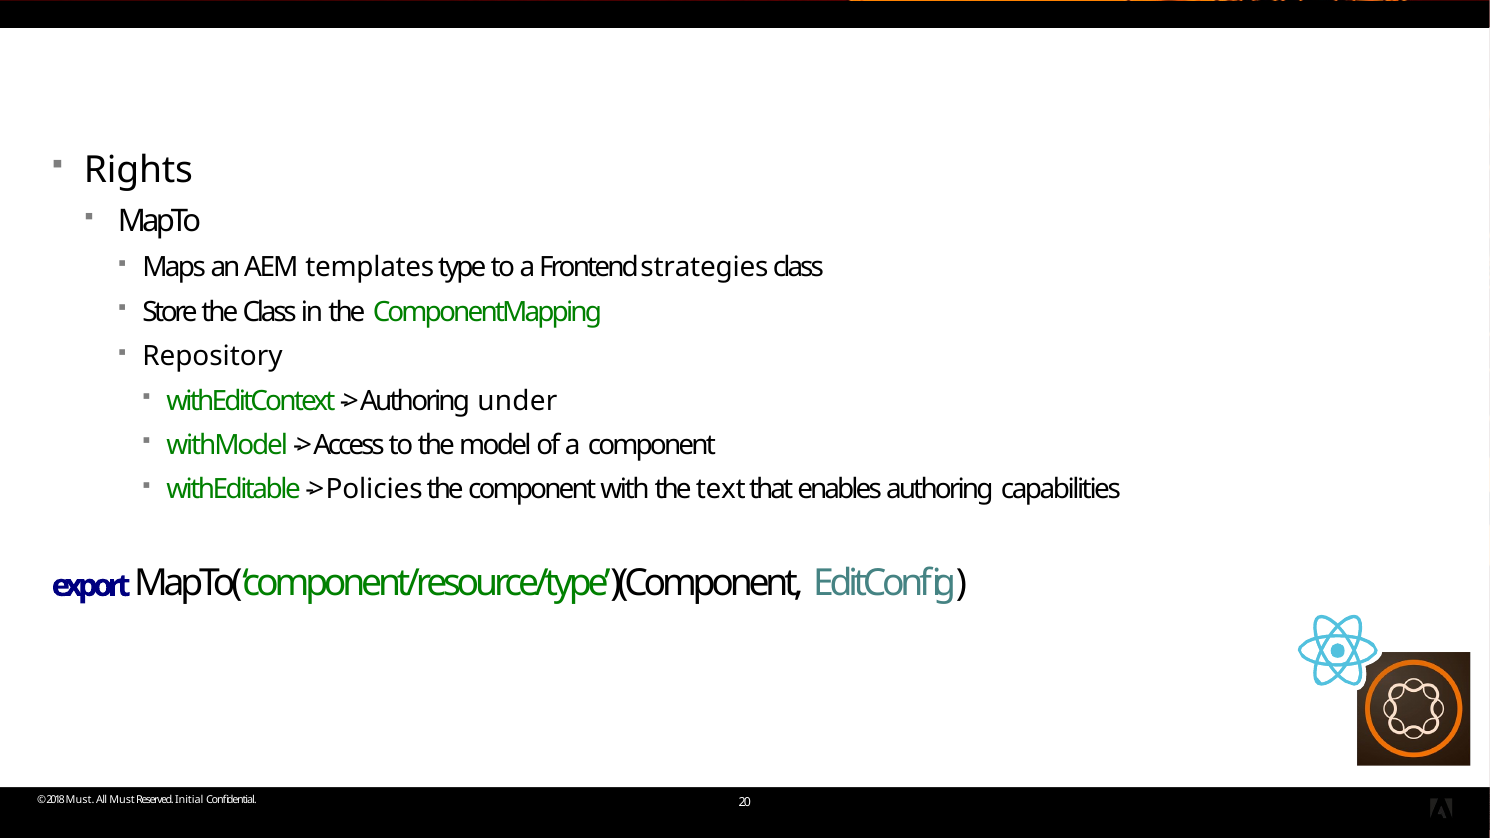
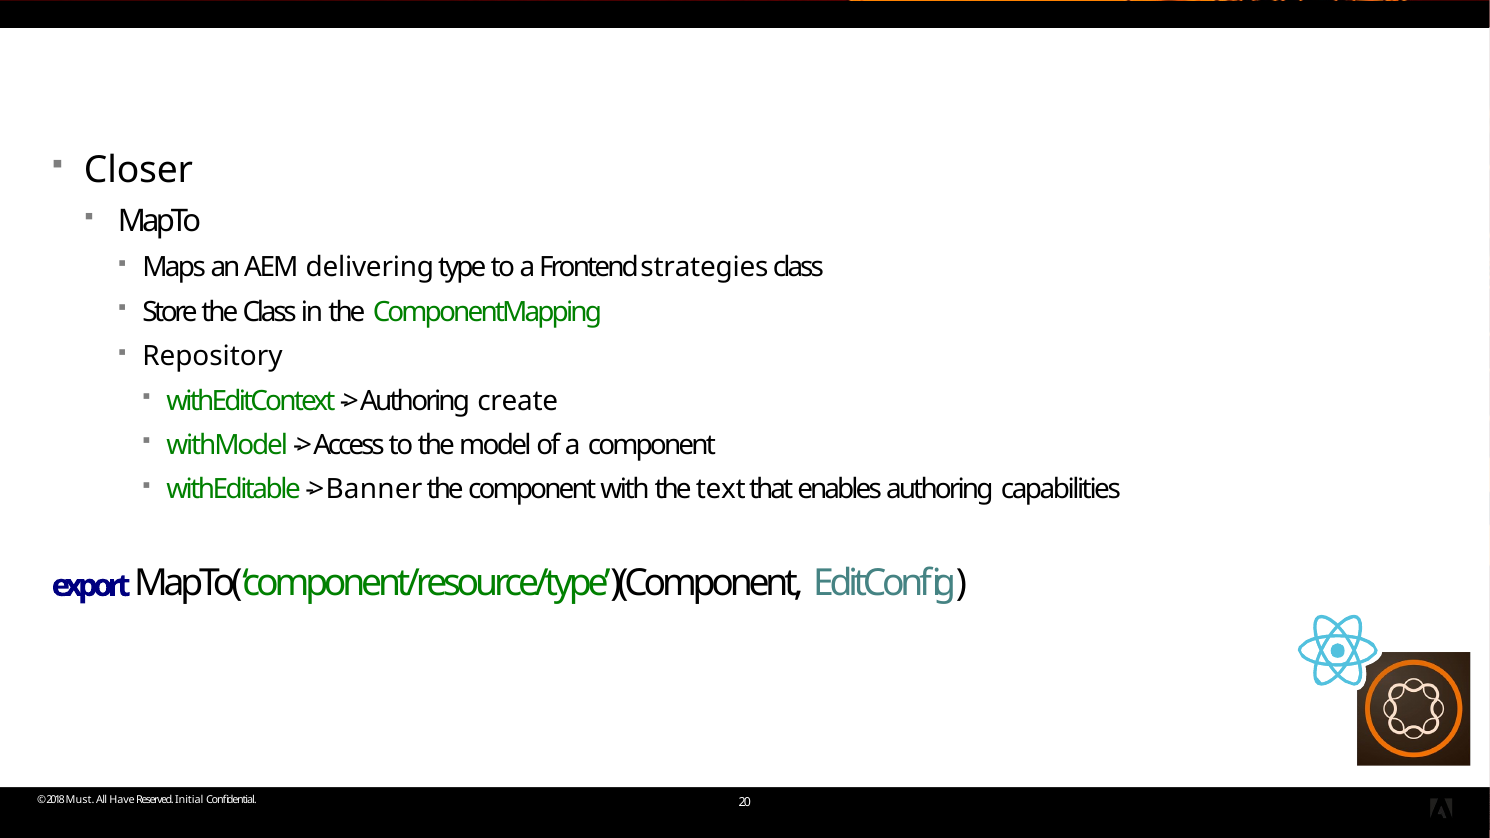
Rights: Rights -> Closer (139, 170)
templates: templates -> delivering (370, 268)
under: under -> create (518, 401)
Policies: Policies -> Banner (374, 490)
All Must: Must -> Have (122, 800)
